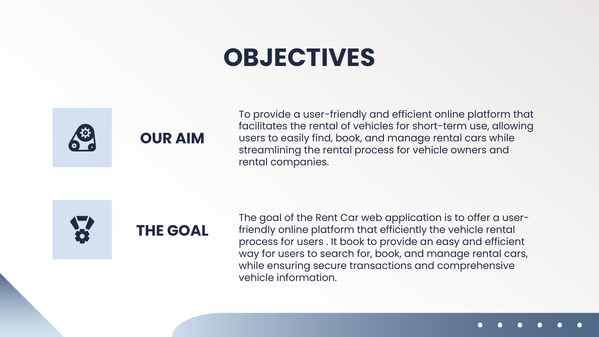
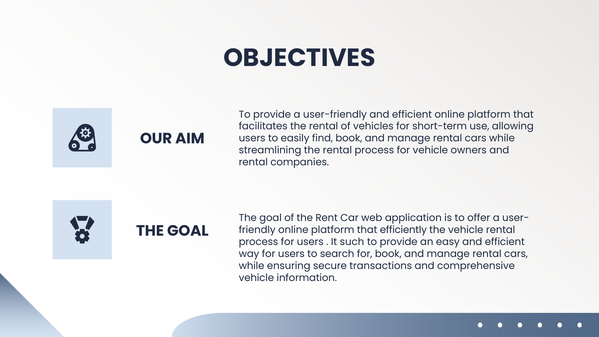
It book: book -> such (352, 242)
